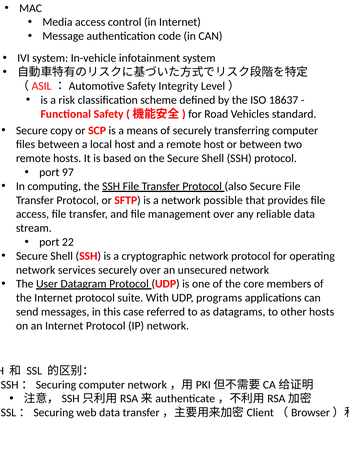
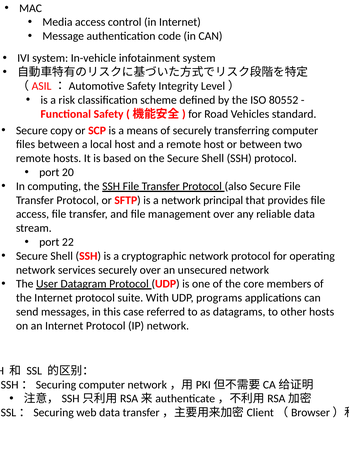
18637: 18637 -> 80552 (284, 100)
97: 97 -> 20 (68, 172)
possible: possible -> principal (223, 200)
